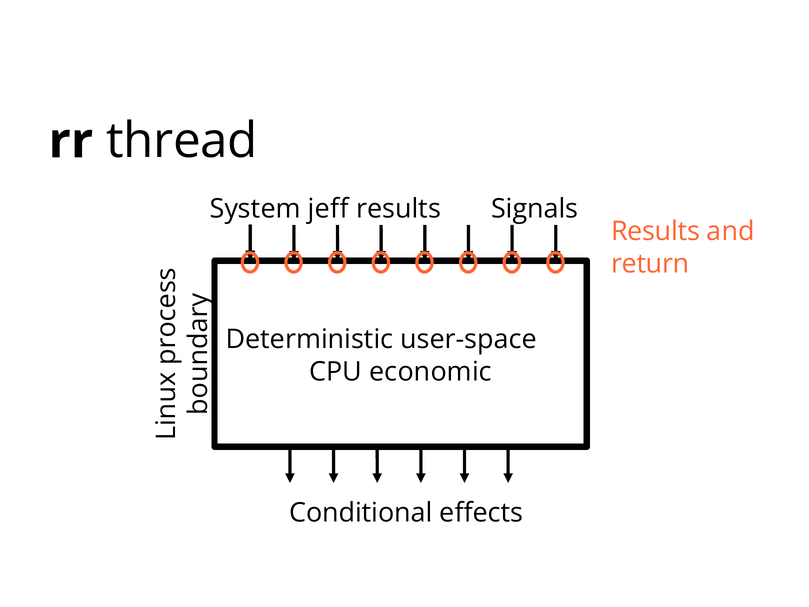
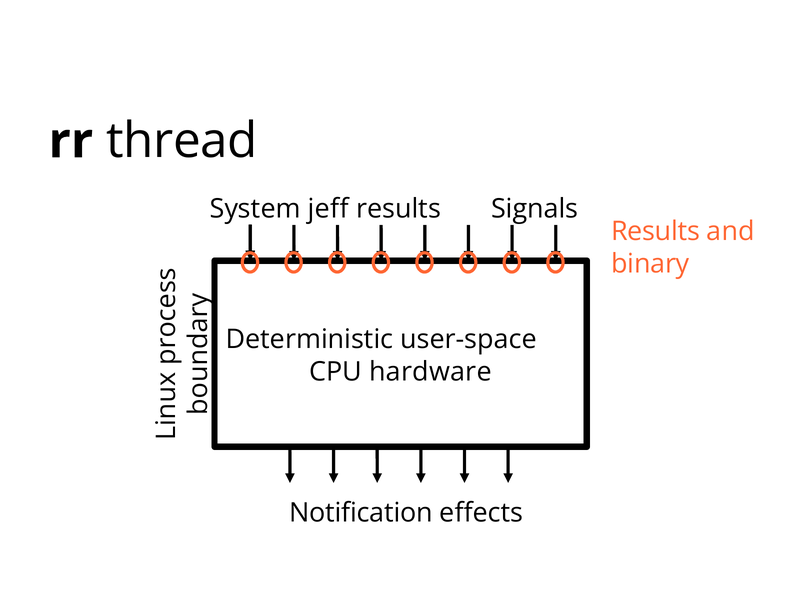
return: return -> binary (650, 264)
economic: economic -> hardware (430, 372)
Conditional: Conditional -> Notification (361, 513)
